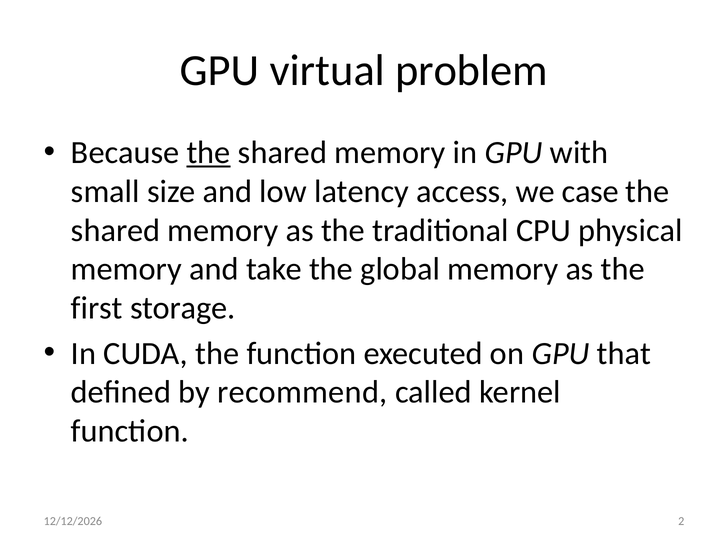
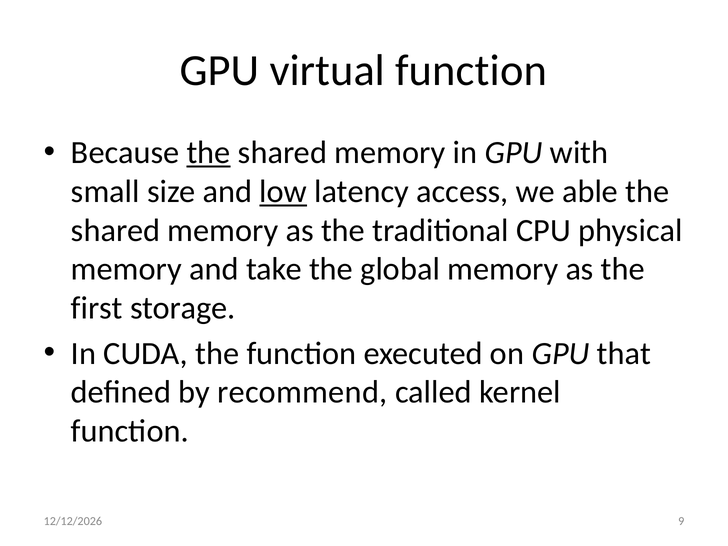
virtual problem: problem -> function (471, 70)
low underline: none -> present (283, 192)
case: case -> able (590, 192)
2: 2 -> 9 (681, 521)
